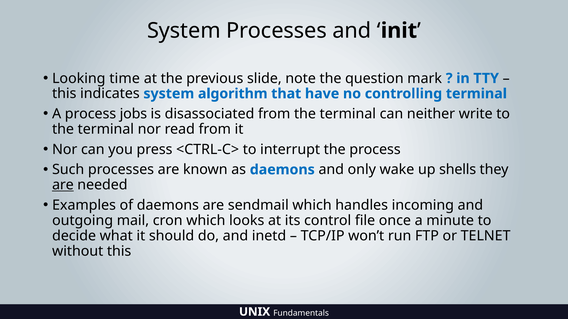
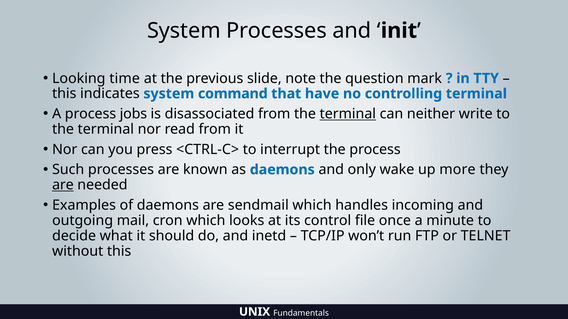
algorithm: algorithm -> command (233, 94)
terminal underline: none -> present (348, 114)
shells: shells -> more (457, 170)
